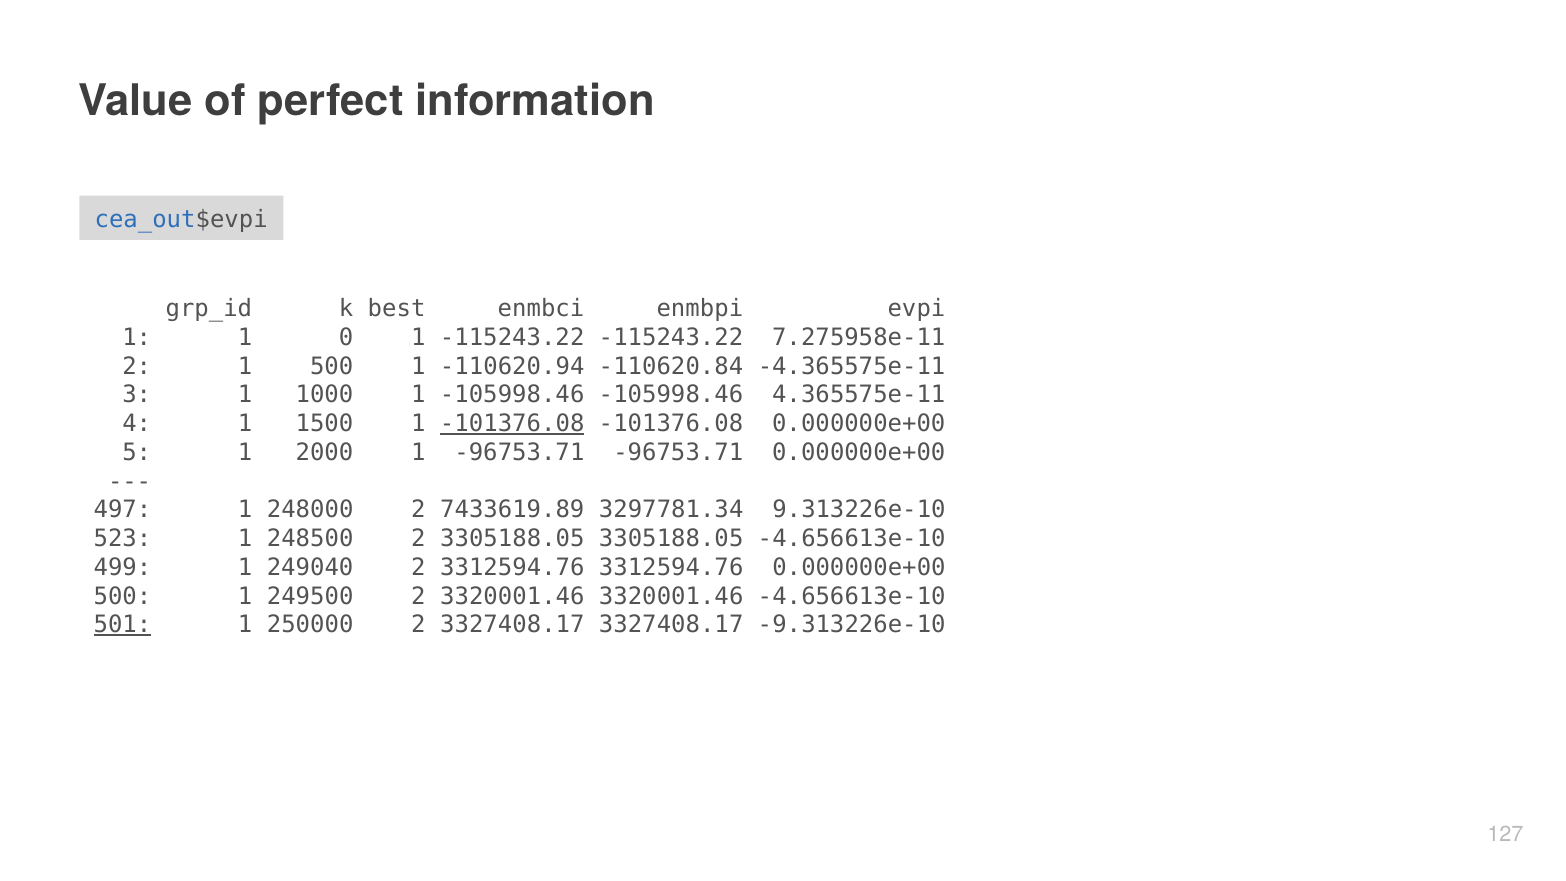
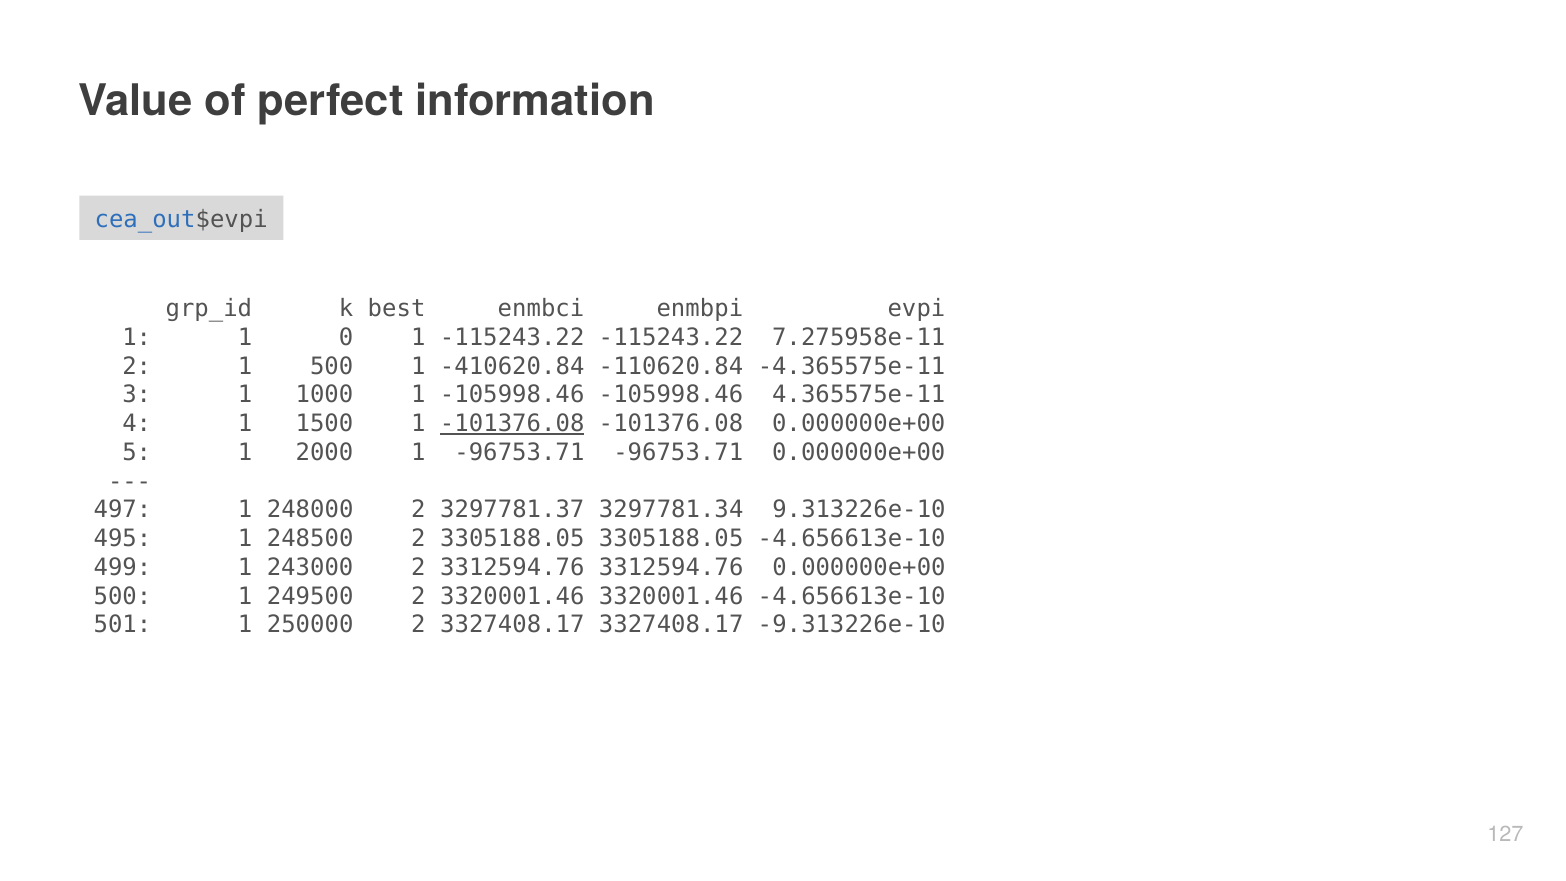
-110620.94: -110620.94 -> -410620.84 (512, 366)
7433619.89: 7433619.89 -> 3297781.37 (512, 510)
523: 523 -> 495 (122, 539)
249040: 249040 -> 243000 (310, 567)
501 underline: present -> none (122, 625)
